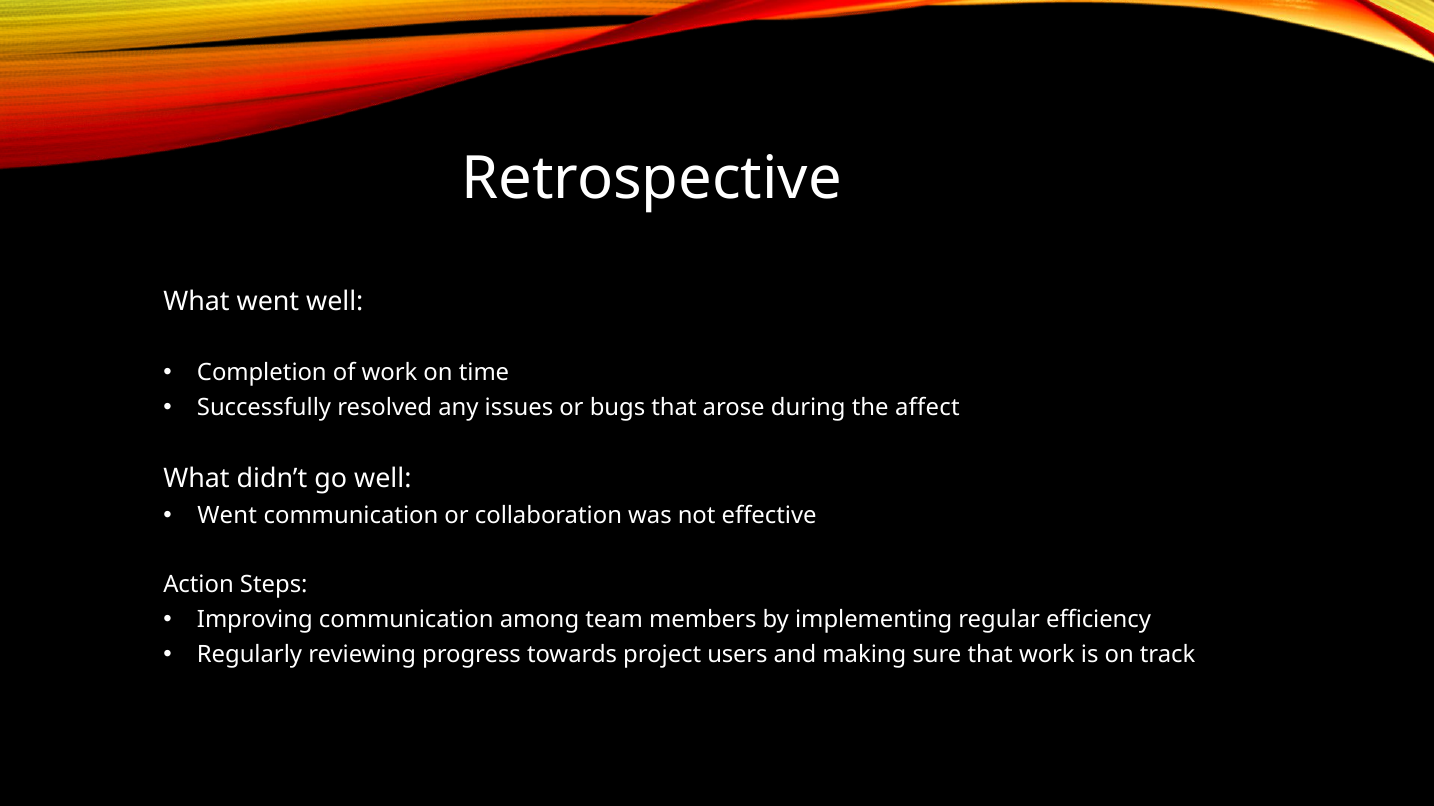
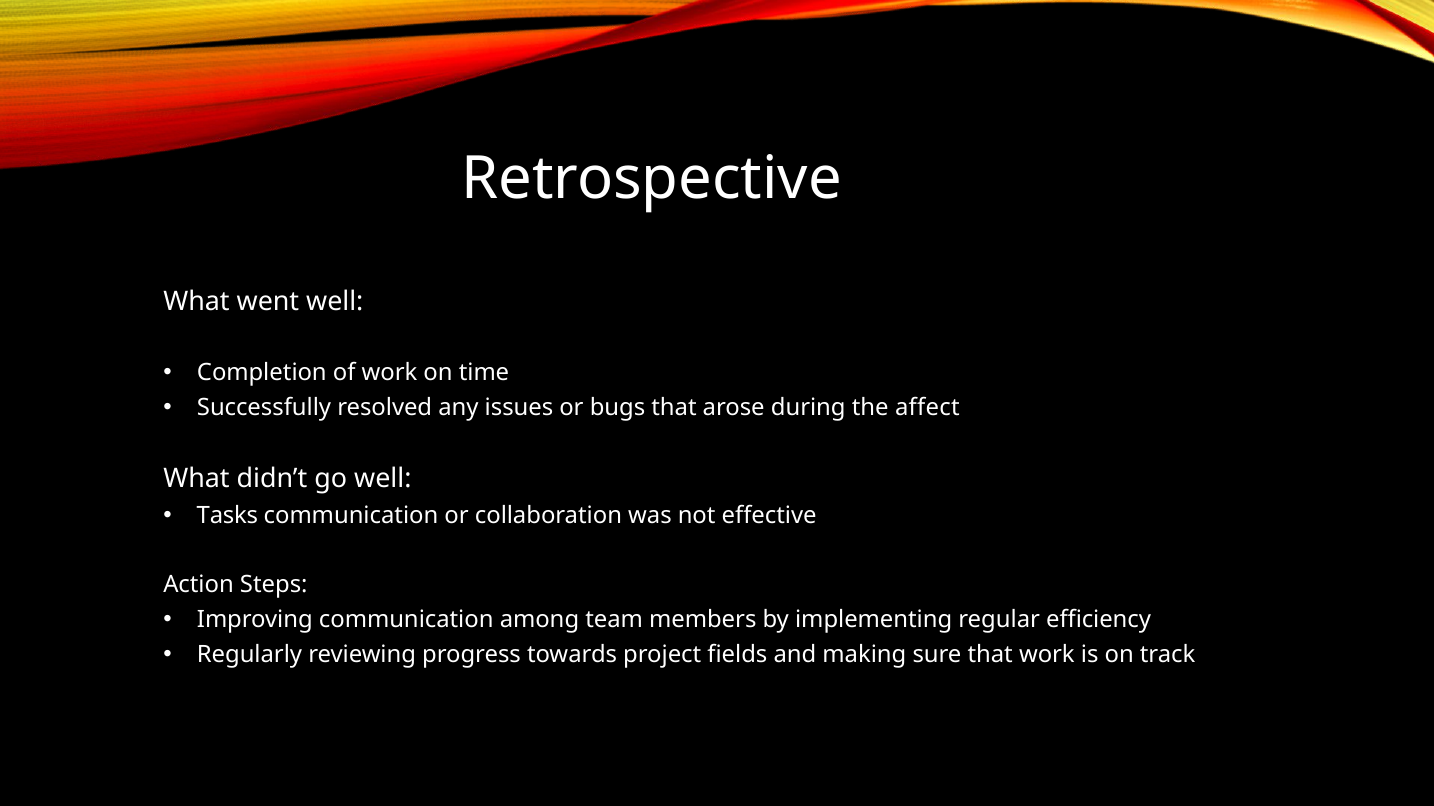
Went: Went -> Tasks (227, 516)
users: users -> fields (737, 655)
